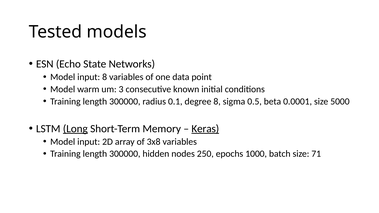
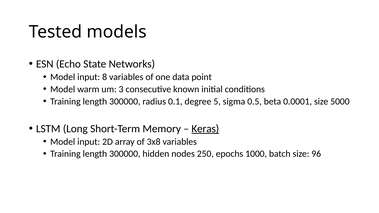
degree 8: 8 -> 5 (217, 102)
Long underline: present -> none (75, 129)
71: 71 -> 96 (316, 154)
